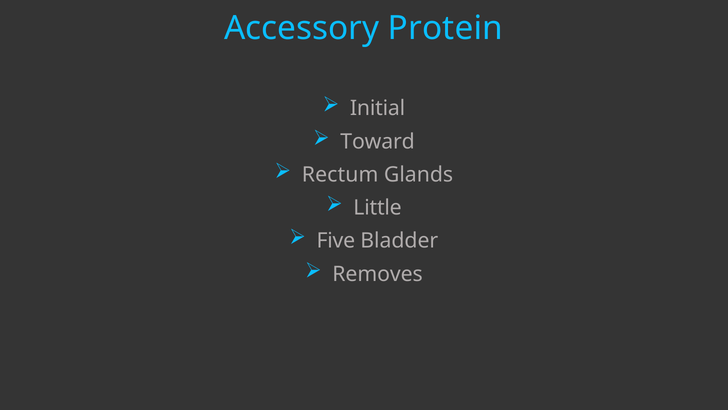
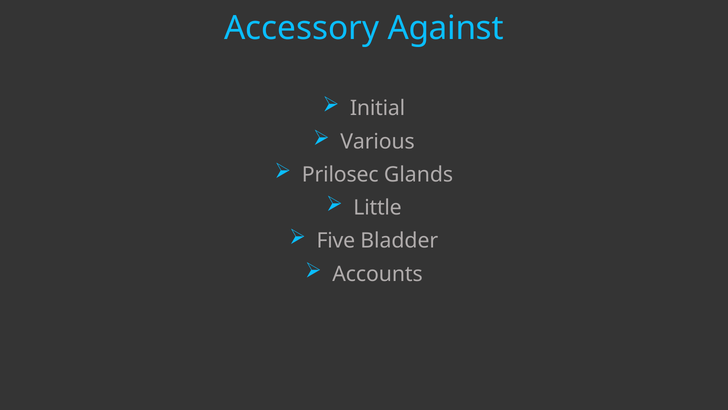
Protein: Protein -> Against (446, 28)
Toward: Toward -> Various (378, 141)
Rectum: Rectum -> Prilosec (340, 174)
Removes: Removes -> Accounts (378, 274)
